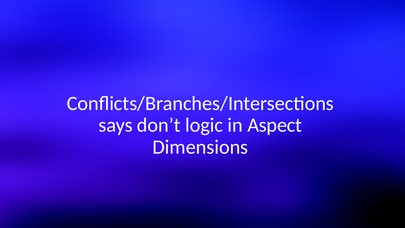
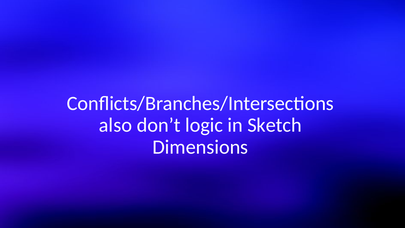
says: says -> also (116, 125)
Aspect: Aspect -> Sketch (275, 125)
